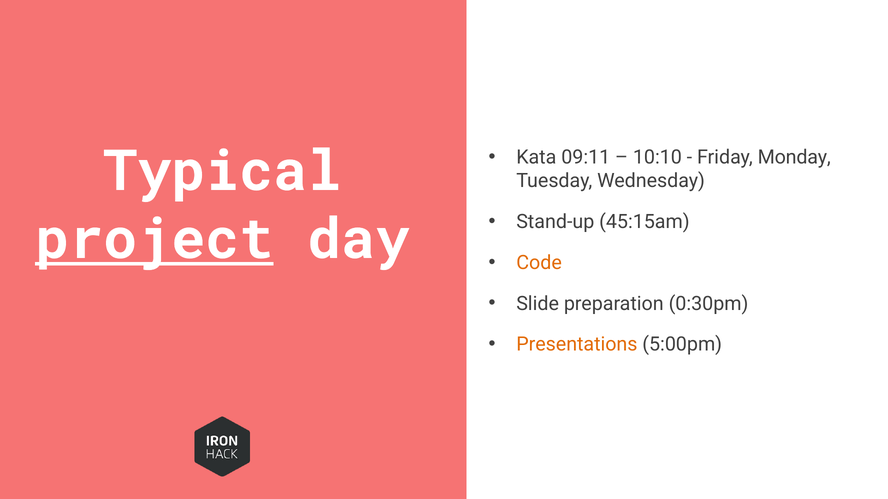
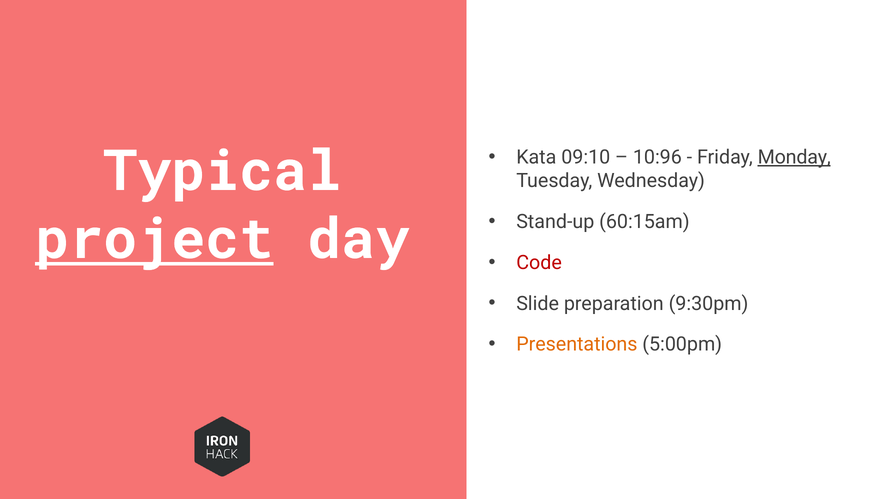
09:11: 09:11 -> 09:10 (586, 157)
10:10: 10:10 -> 10:96 (657, 157)
Monday underline: none -> present (794, 157)
45:15am: 45:15am -> 60:15am (644, 222)
Code colour: orange -> red (539, 263)
0:30pm: 0:30pm -> 9:30pm (709, 304)
